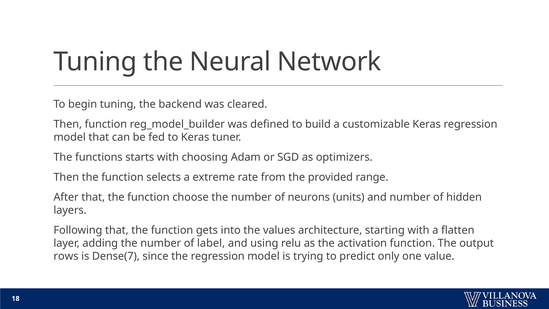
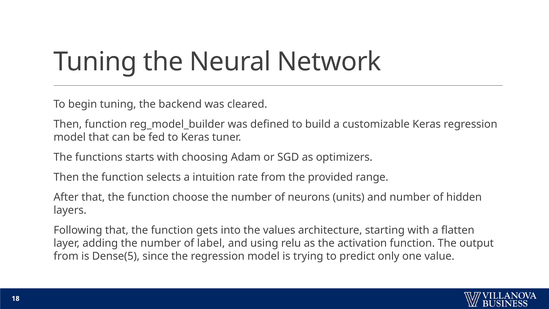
extreme: extreme -> intuition (214, 177)
rows: rows -> from (66, 256)
Dense(7: Dense(7 -> Dense(5 (116, 256)
